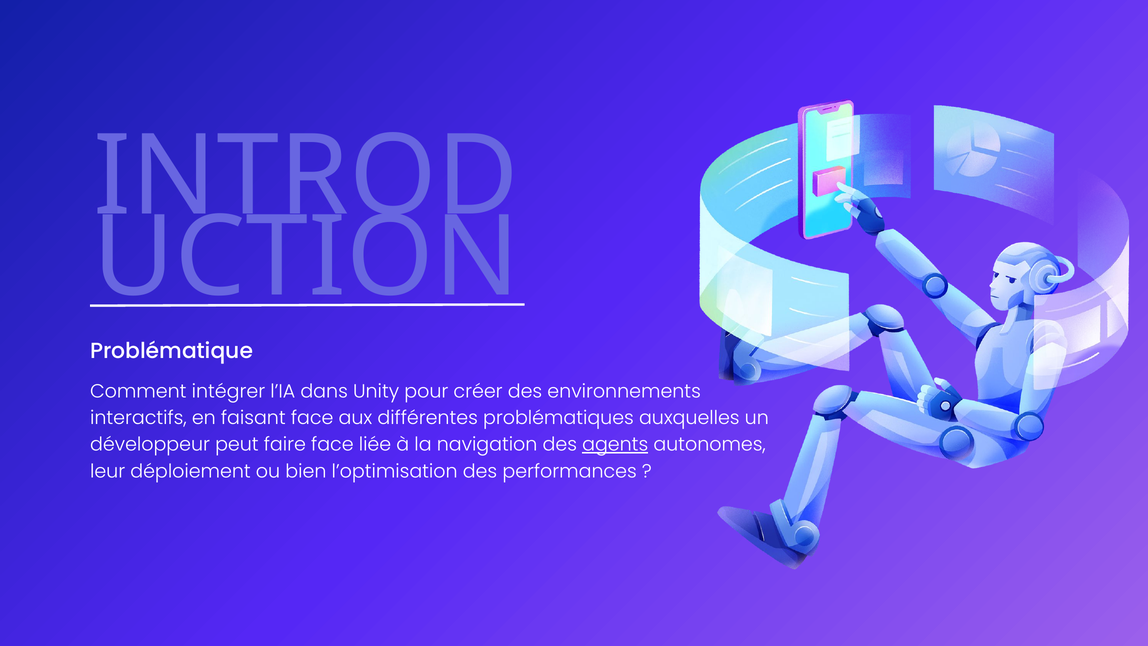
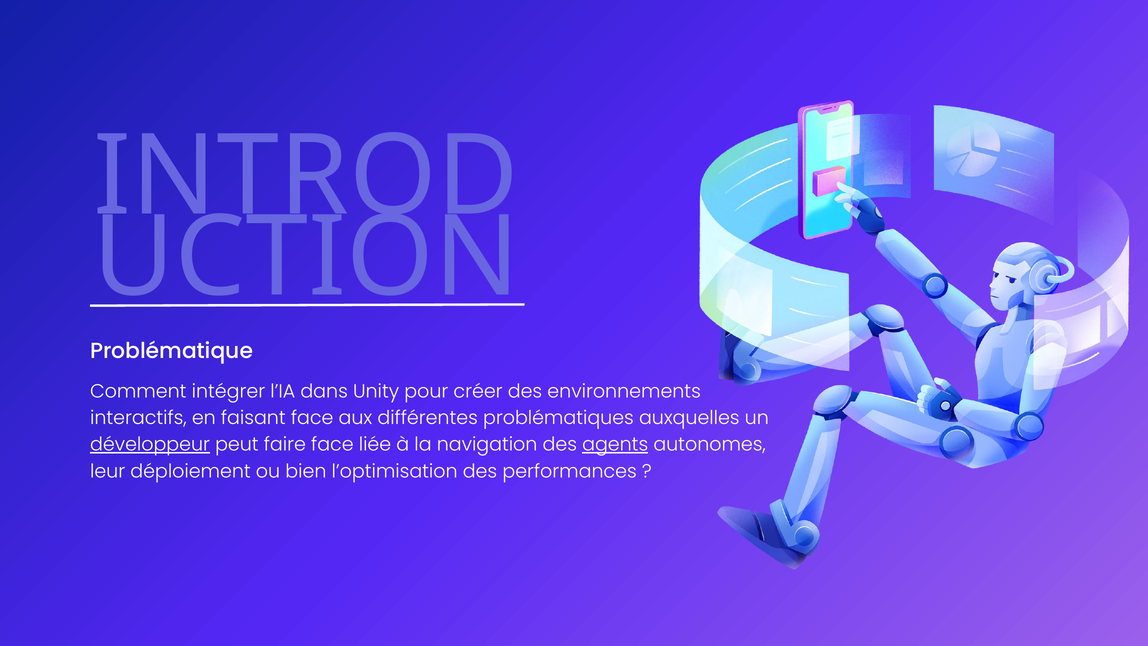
développeur underline: none -> present (150, 444)
